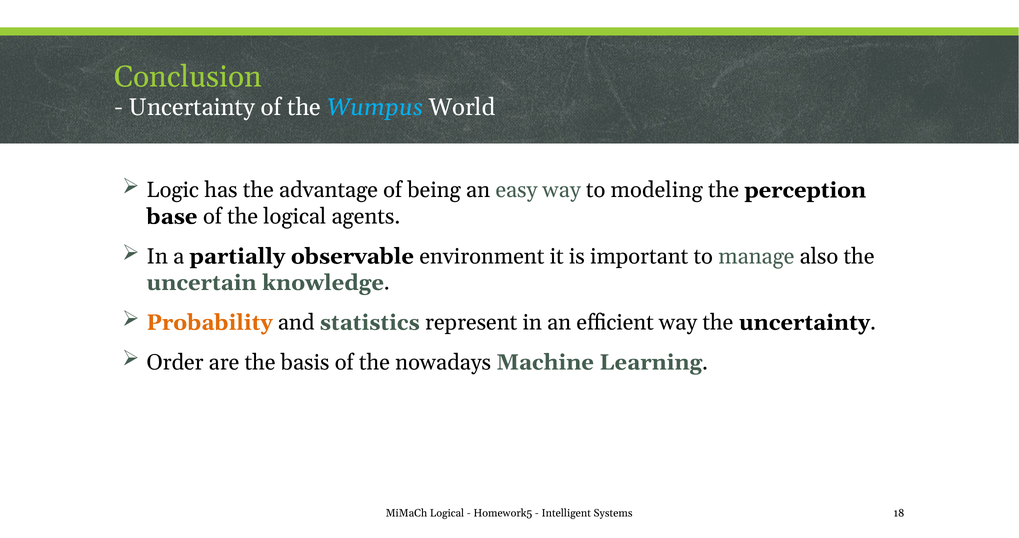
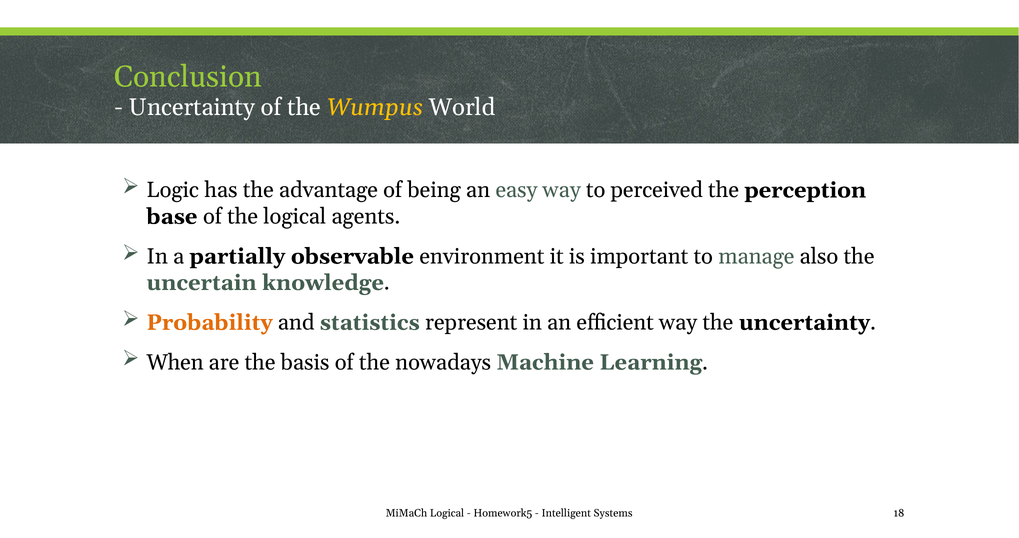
Wumpus colour: light blue -> yellow (375, 107)
modeling: modeling -> perceived (657, 190)
Order: Order -> When (175, 362)
